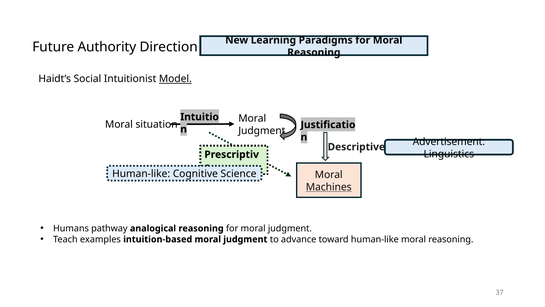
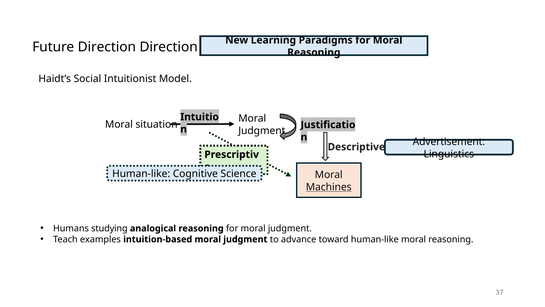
Future Authority: Authority -> Direction (107, 47)
Model underline: present -> none (175, 79)
pathway: pathway -> studying (109, 228)
